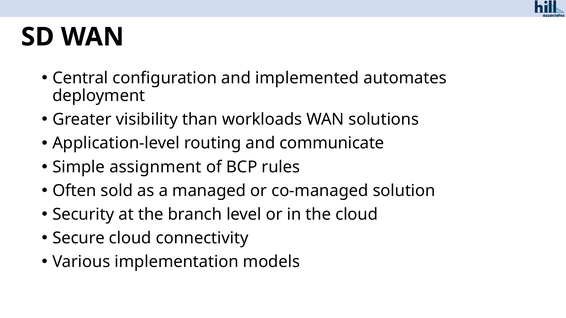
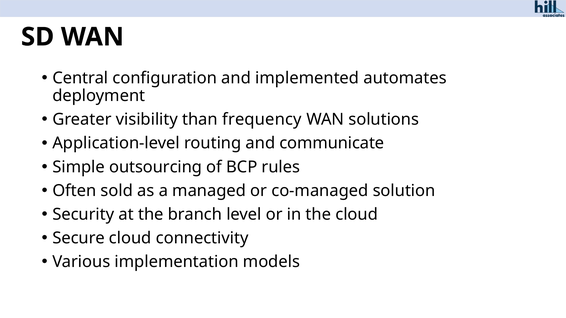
workloads: workloads -> frequency (262, 120)
assignment: assignment -> outsourcing (156, 167)
